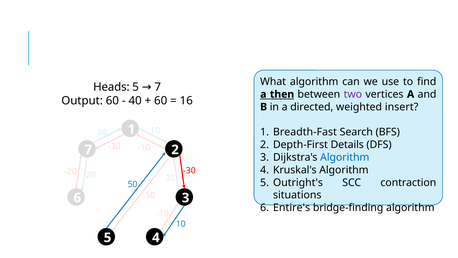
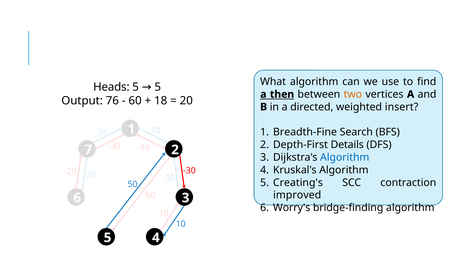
5 7: 7 -> 5 (158, 87)
two colour: purple -> orange (353, 94)
Output 60: 60 -> 76 (112, 101)
40: 40 -> 60 (135, 101)
60: 60 -> 18 (161, 101)
16: 16 -> 20 (186, 101)
Breadth-Fast: Breadth-Fast -> Breadth-Fine (305, 132)
Outright's: Outright's -> Creating's (298, 182)
situations: situations -> improved (297, 195)
Entire's: Entire's -> Worry's (292, 207)
